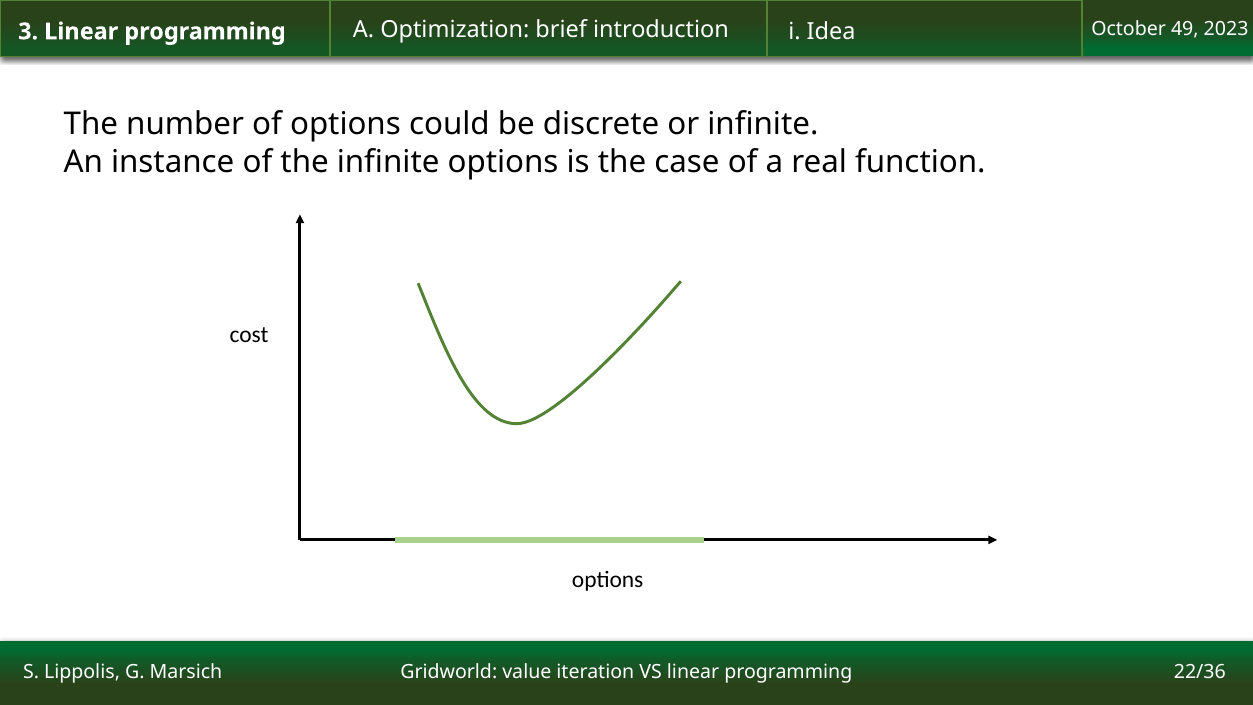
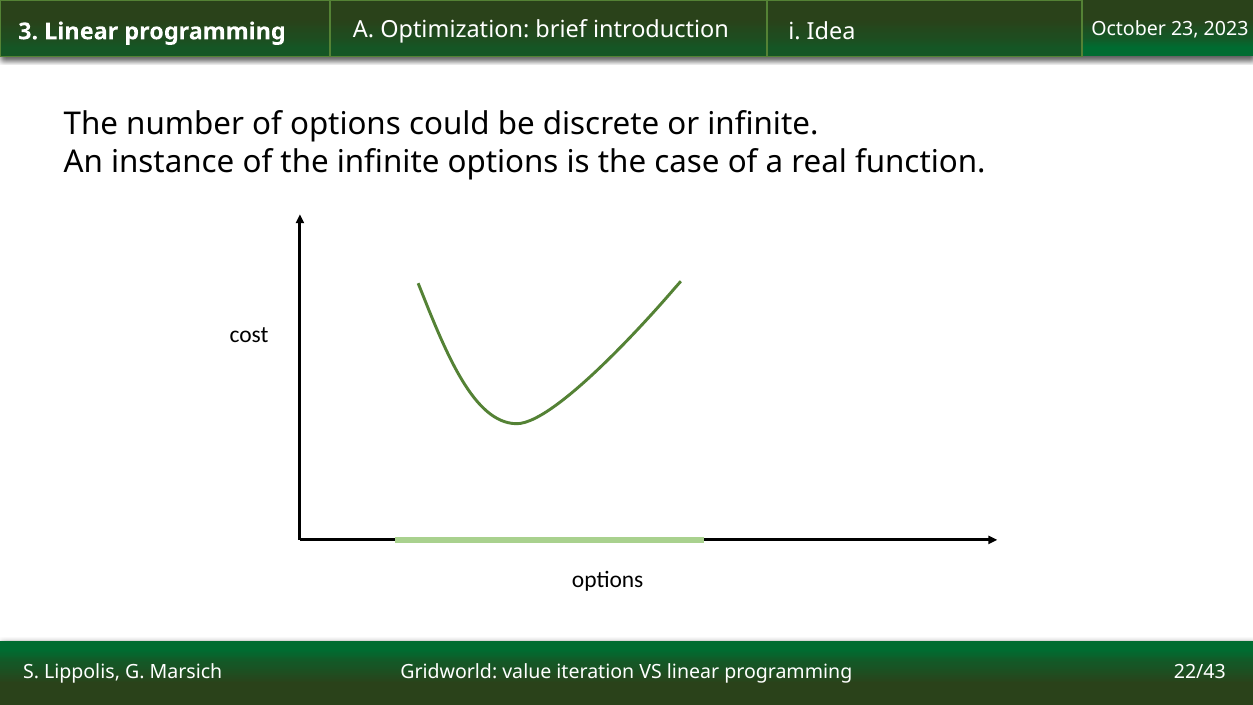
49: 49 -> 23 (1185, 29)
22/36: 22/36 -> 22/43 (1200, 672)
